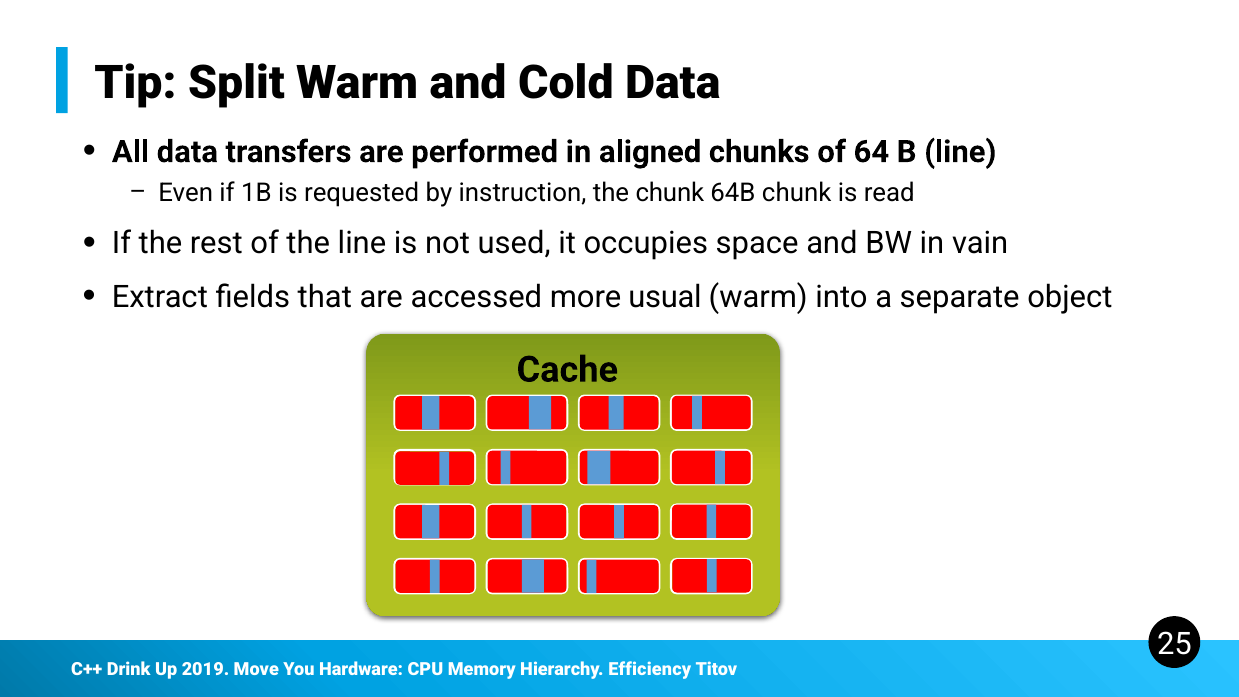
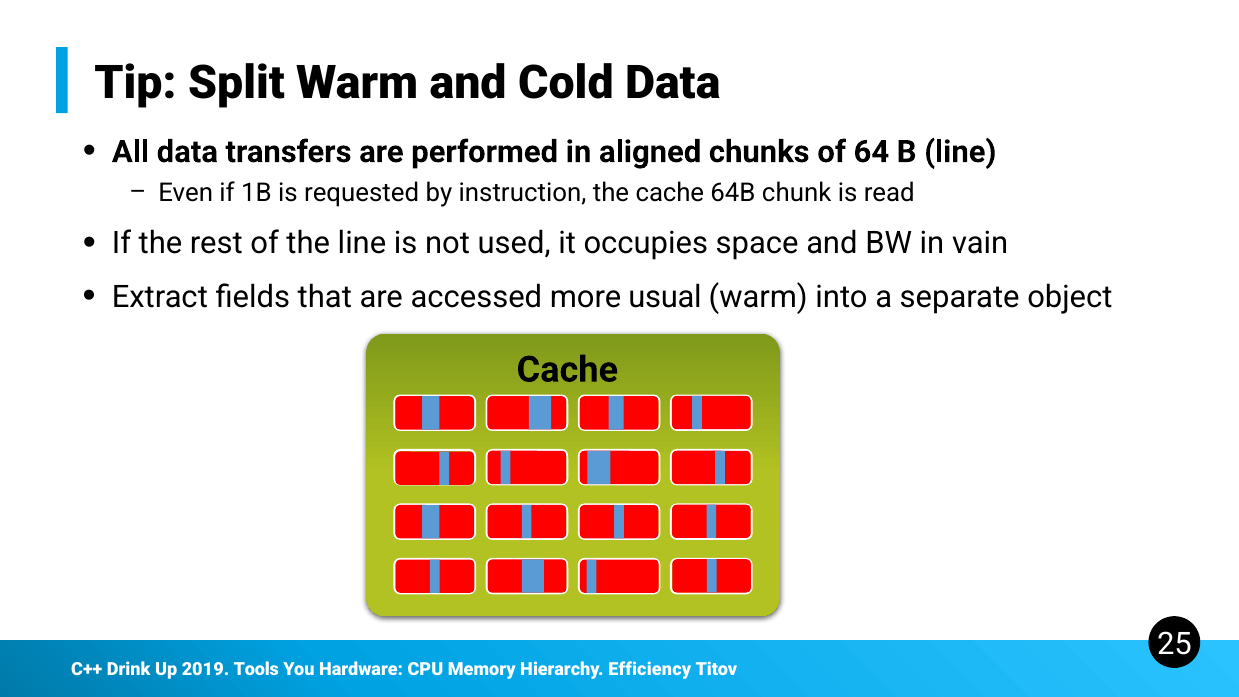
the chunk: chunk -> cache (670, 193)
Move: Move -> Tools (256, 669)
